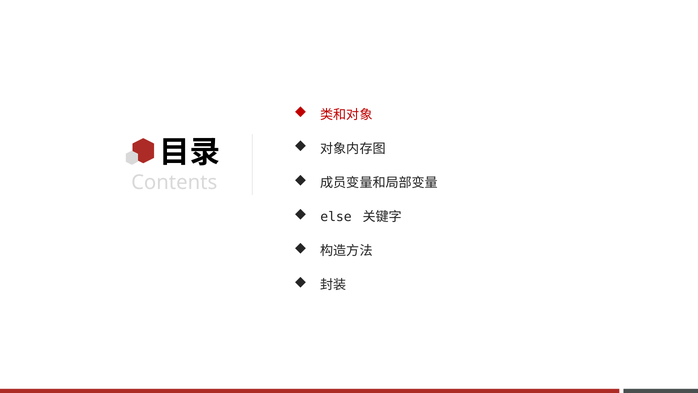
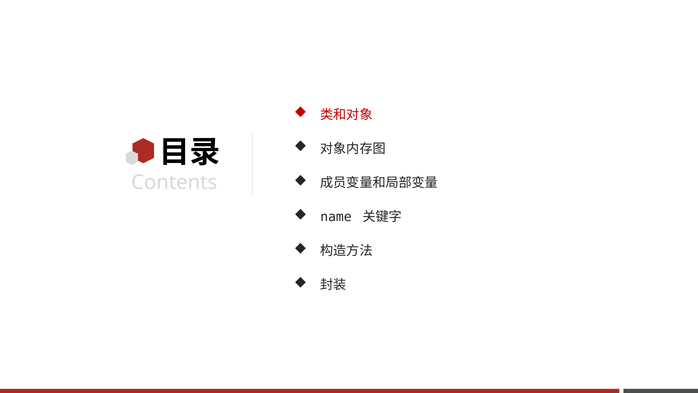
else: else -> name (336, 217)
